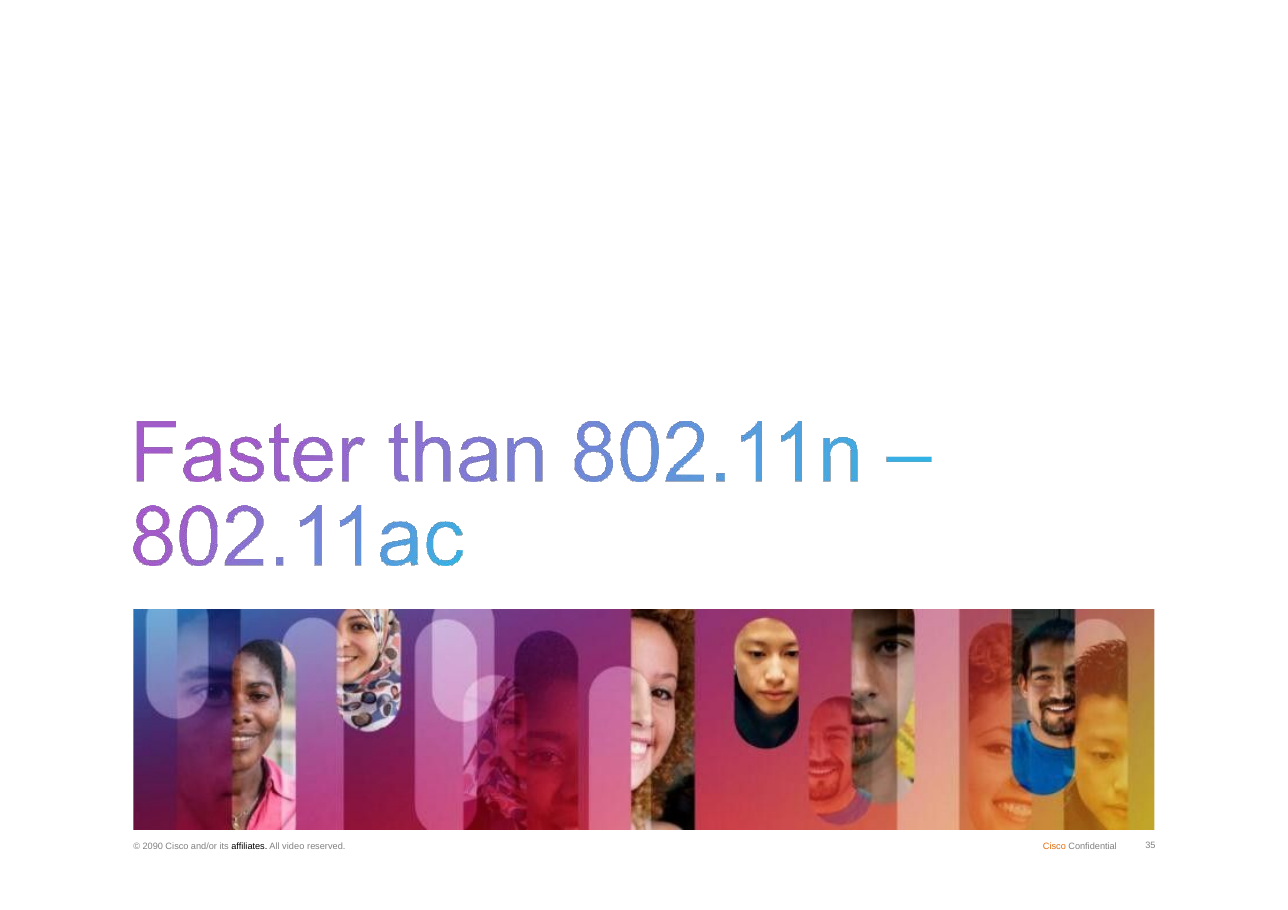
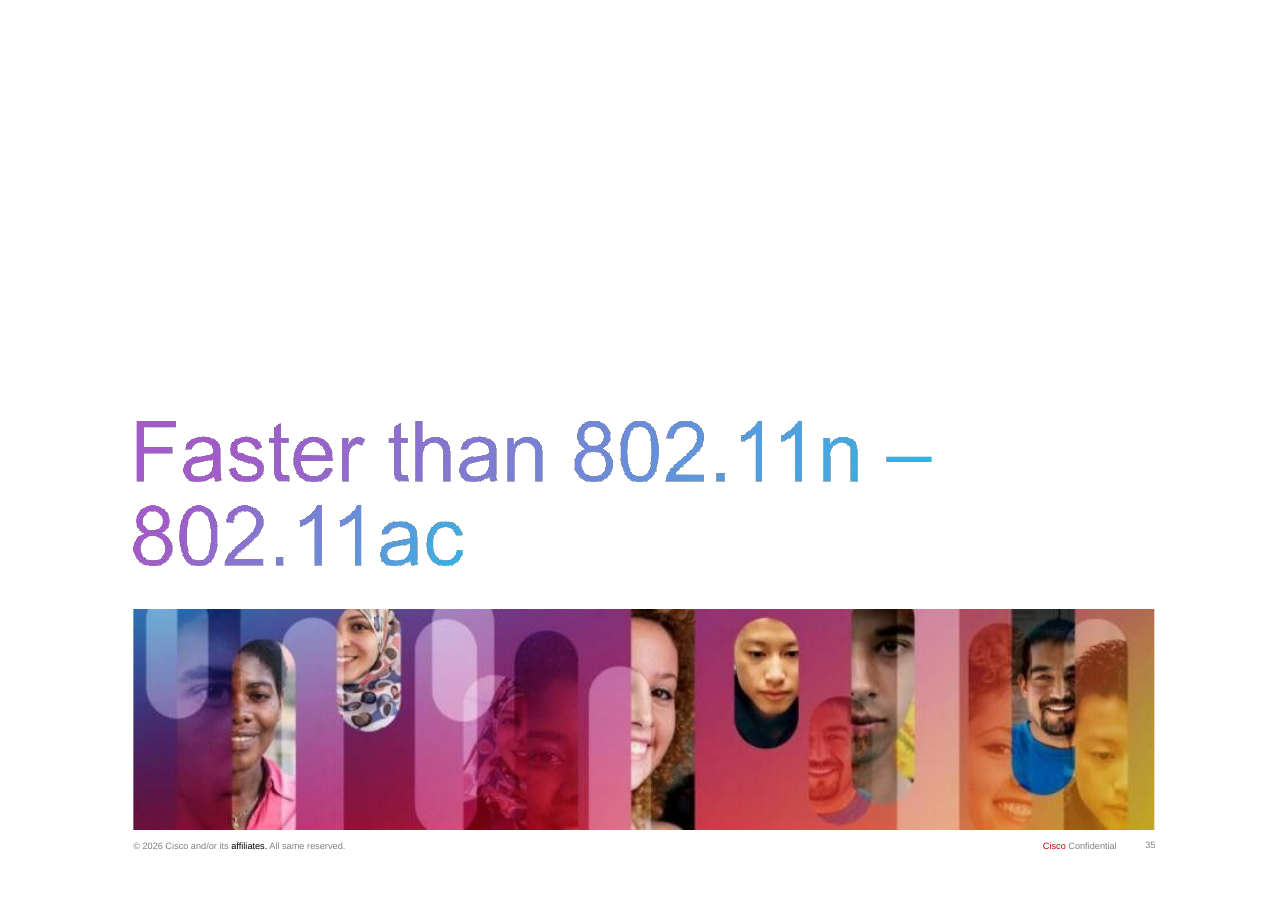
Cisco colour: orange -> red (1054, 846)
2090: 2090 -> 2026 (153, 847)
video: video -> same (293, 847)
